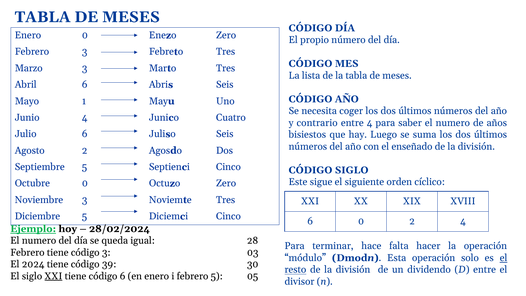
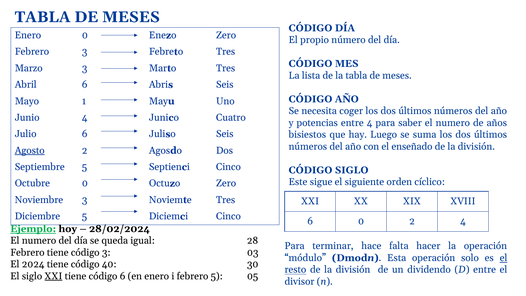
contrario: contrario -> potencias (317, 123)
Agosto underline: none -> present (30, 150)
39: 39 -> 40 (109, 264)
